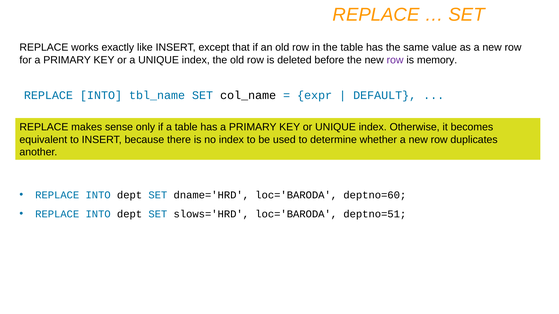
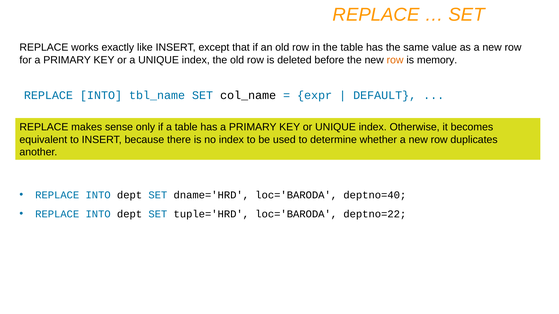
row colour: purple -> orange (395, 60)
deptno=60: deptno=60 -> deptno=40 (375, 195)
slows='HRD: slows='HRD -> tuple='HRD (211, 214)
deptno=51: deptno=51 -> deptno=22 (375, 214)
